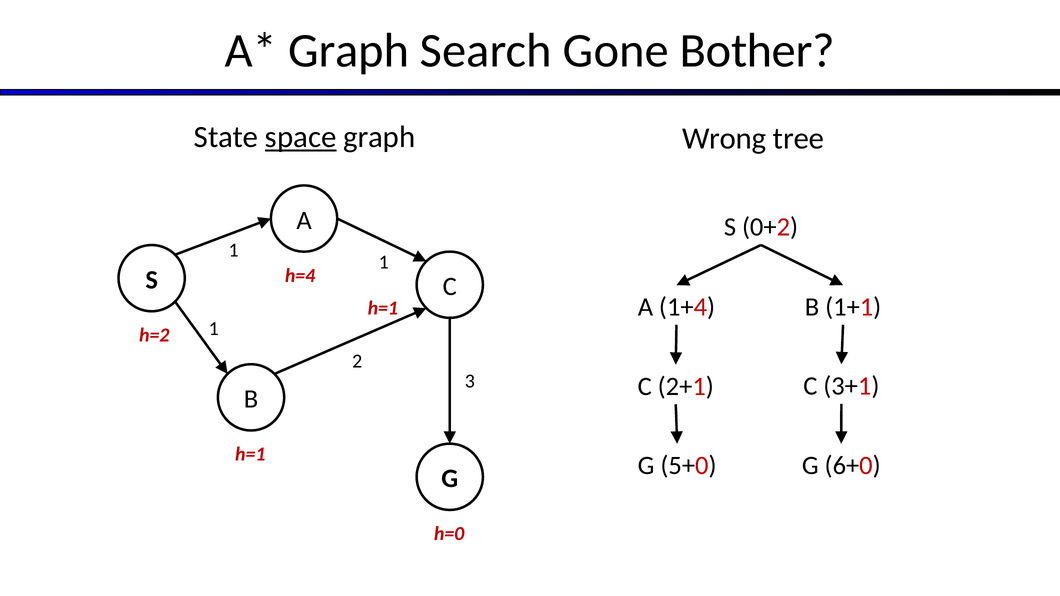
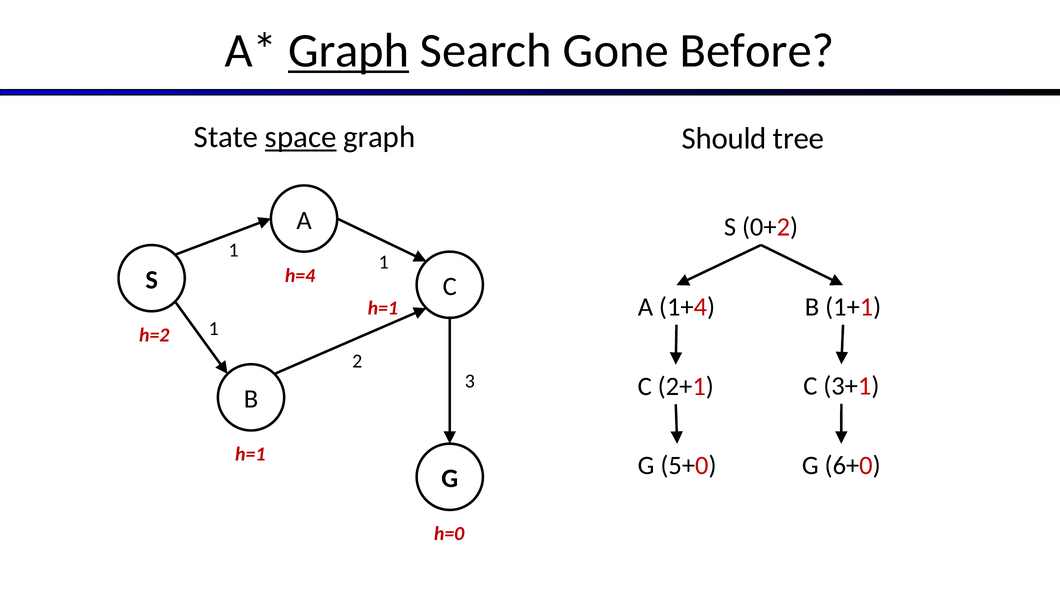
Graph underline: none -> present (349, 51)
Bother: Bother -> Before (757, 51)
Wrong: Wrong -> Should (724, 139)
